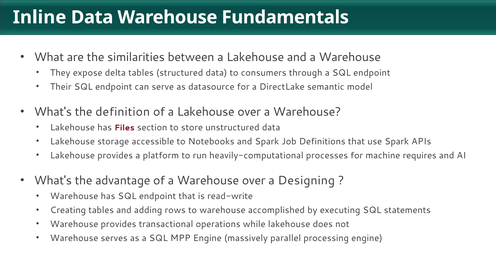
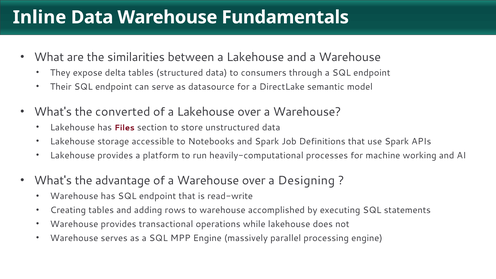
definition: definition -> converted (123, 112)
requires: requires -> working (420, 155)
